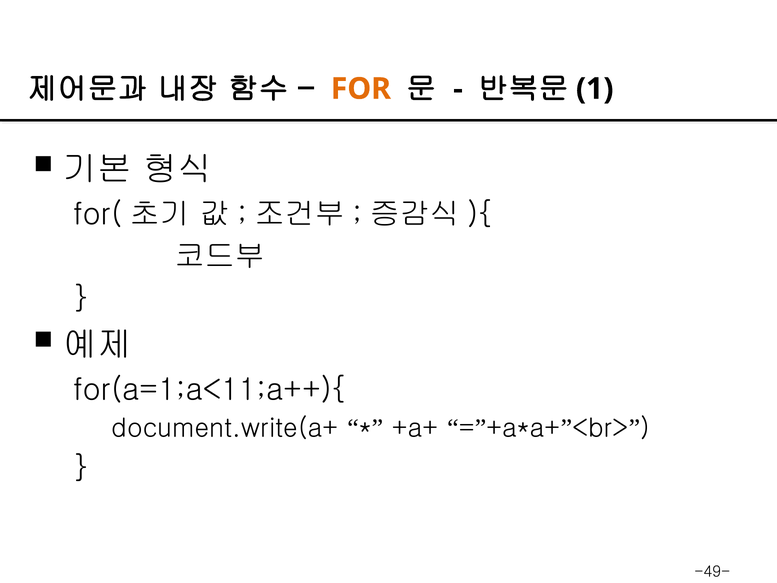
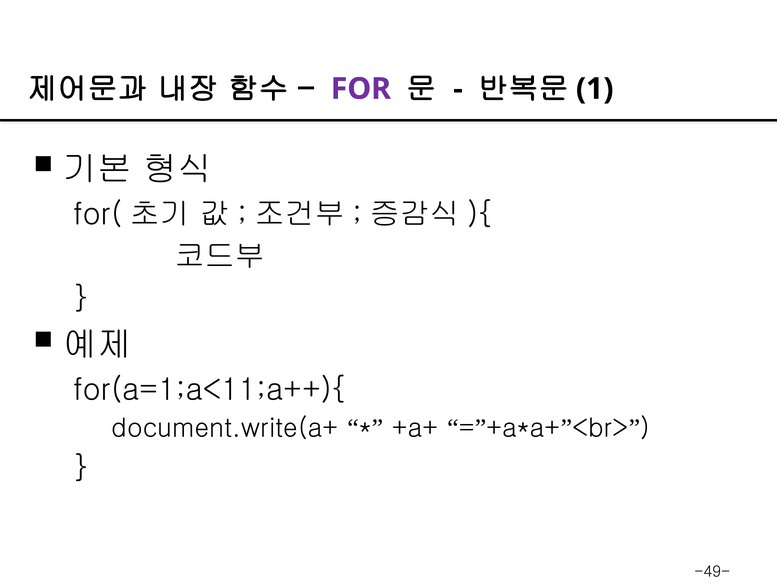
FOR colour: orange -> purple (361, 89)
